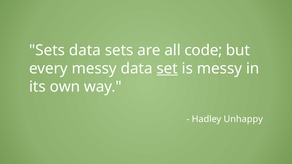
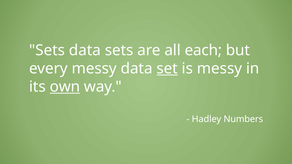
code: code -> each (203, 50)
own underline: none -> present (65, 87)
Unhappy: Unhappy -> Numbers (243, 119)
